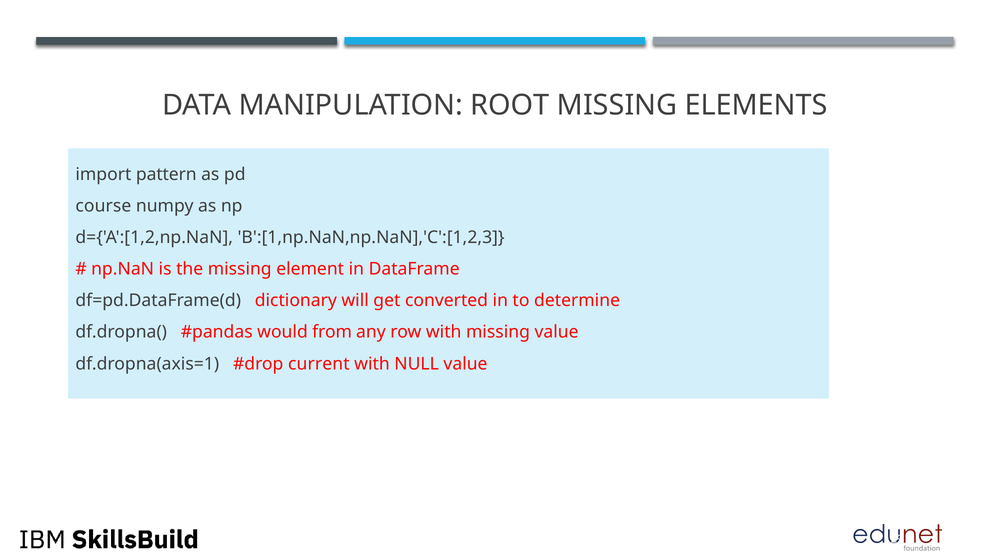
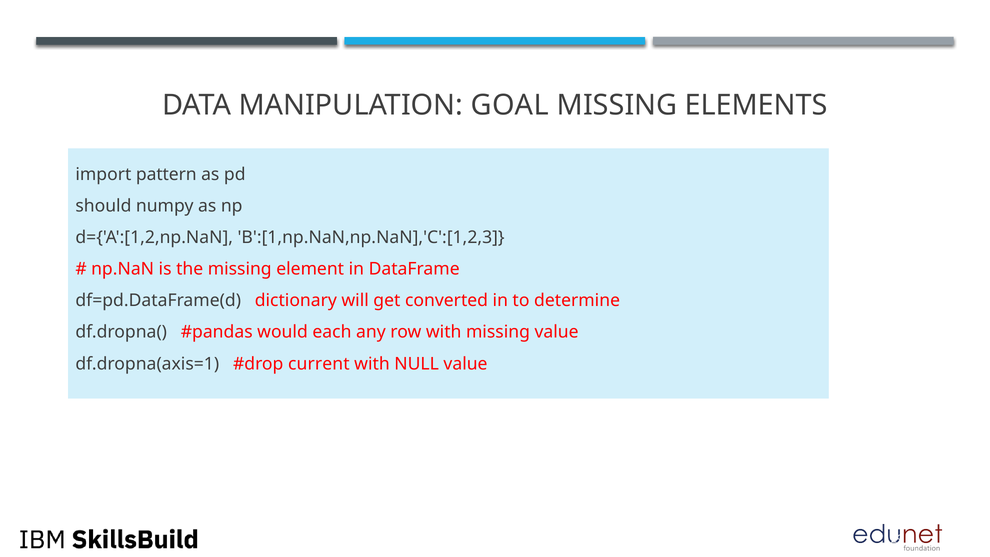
ROOT: ROOT -> GOAL (510, 105)
course: course -> should (103, 206)
from: from -> each (332, 332)
